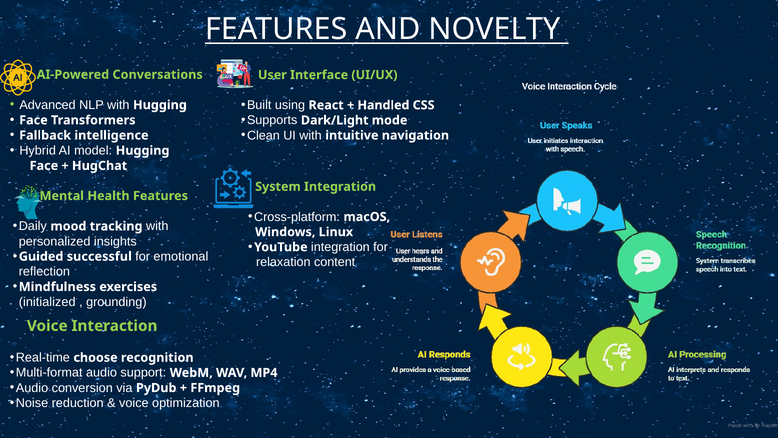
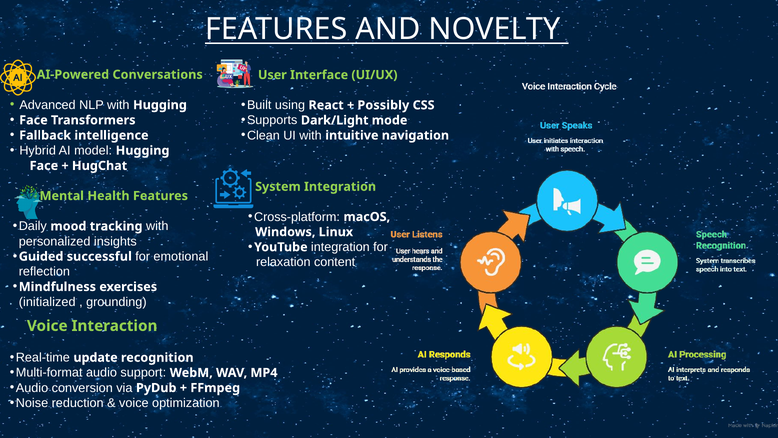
Handled: Handled -> Possibly (383, 105)
choose: choose -> update (96, 357)
